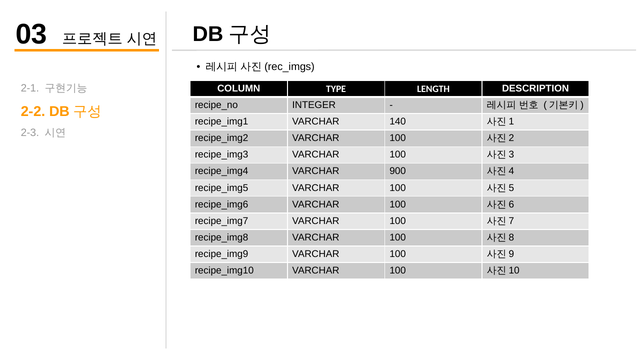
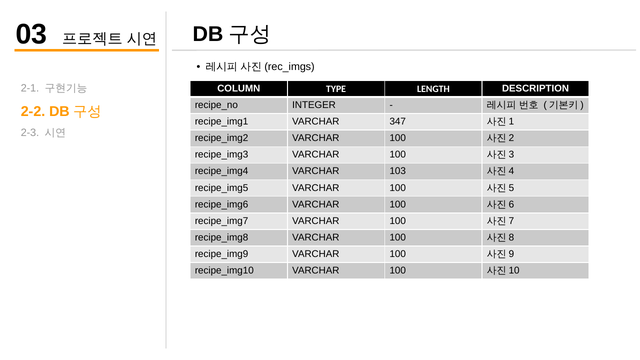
140: 140 -> 347 (398, 122)
900: 900 -> 103 (398, 171)
